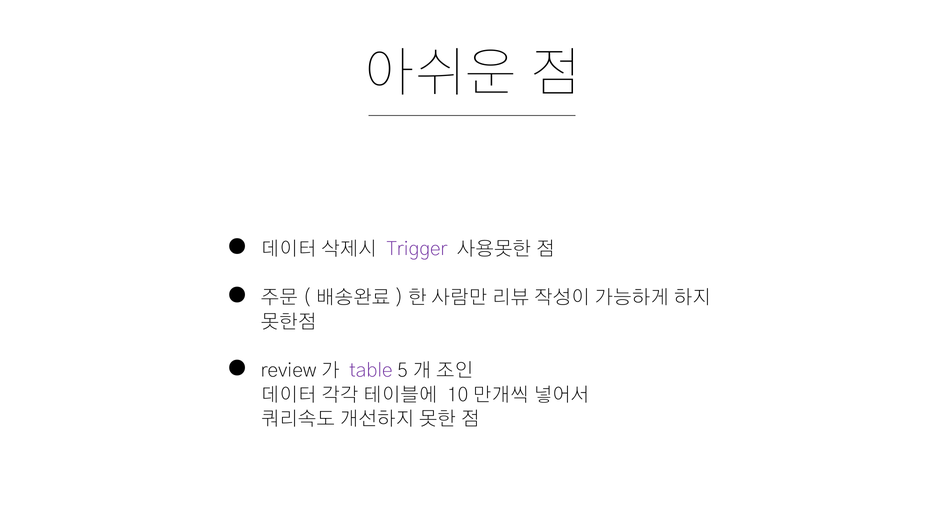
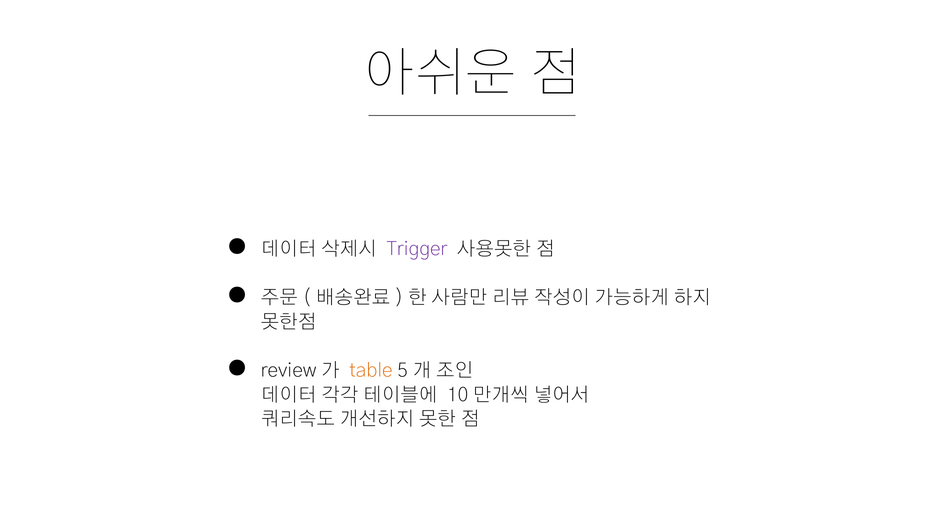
table colour: purple -> orange (371, 370)
